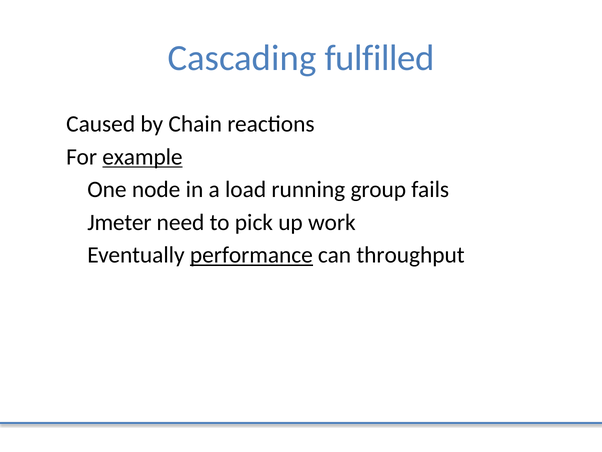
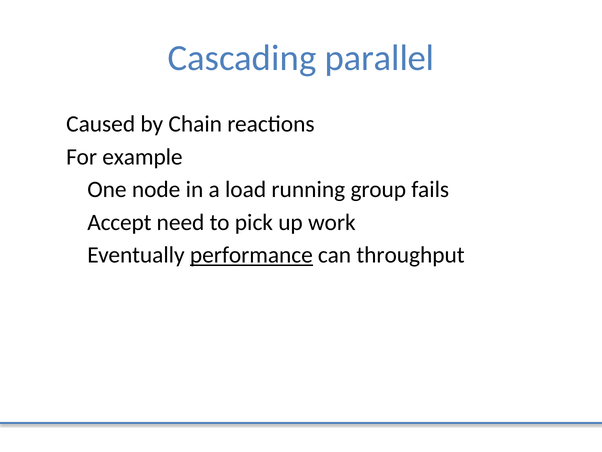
fulfilled: fulfilled -> parallel (379, 58)
example underline: present -> none (142, 157)
Jmeter: Jmeter -> Accept (119, 222)
